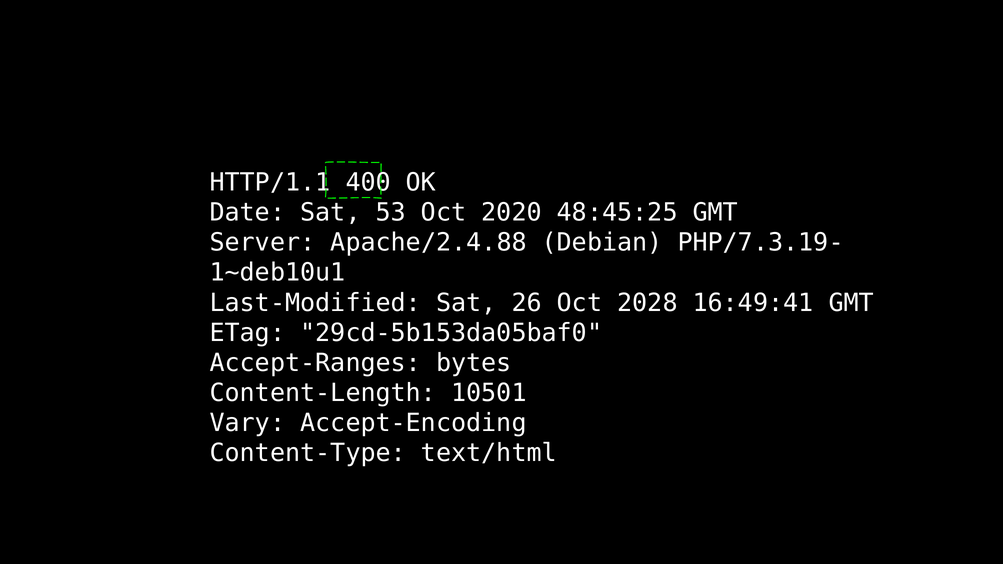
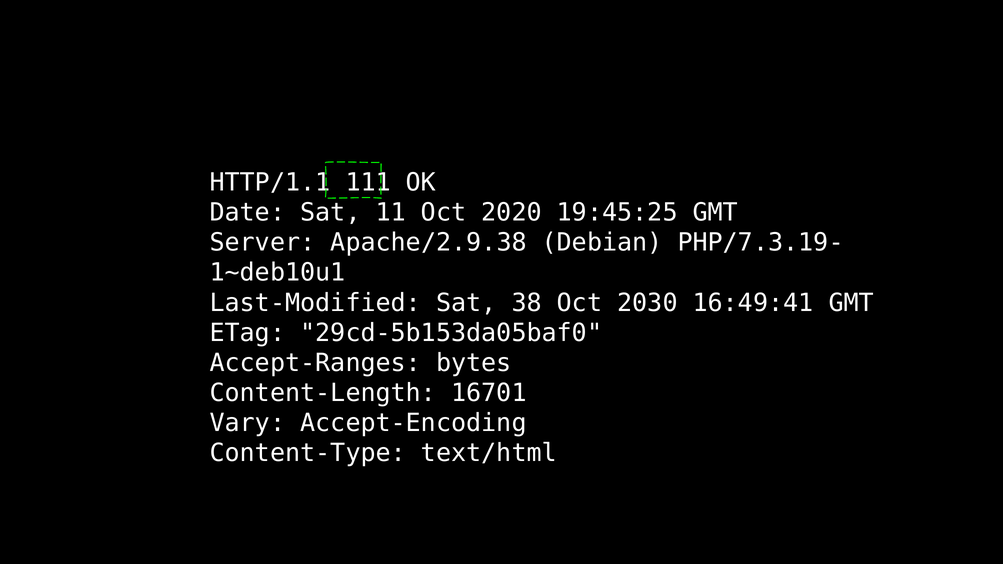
400: 400 -> 111 (368, 183)
53: 53 -> 11 (391, 213)
48:45:25: 48:45:25 -> 19:45:25 (617, 213)
Apache/2.4.88: Apache/2.4.88 -> Apache/2.9.38 (429, 243)
26: 26 -> 38 (527, 303)
2028: 2028 -> 2030 (647, 303)
10501: 10501 -> 16701 (489, 393)
